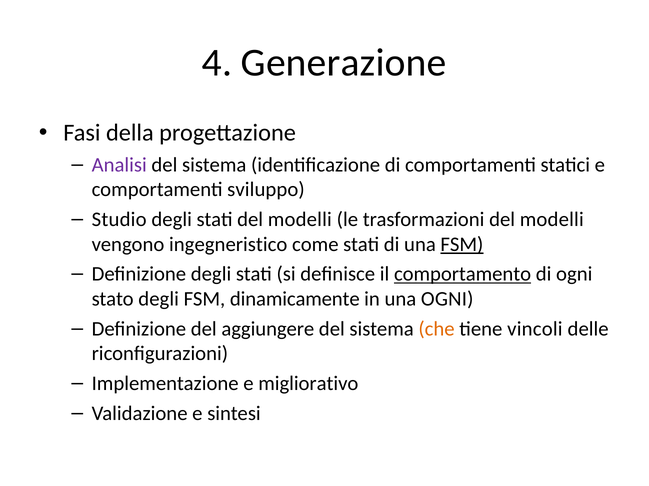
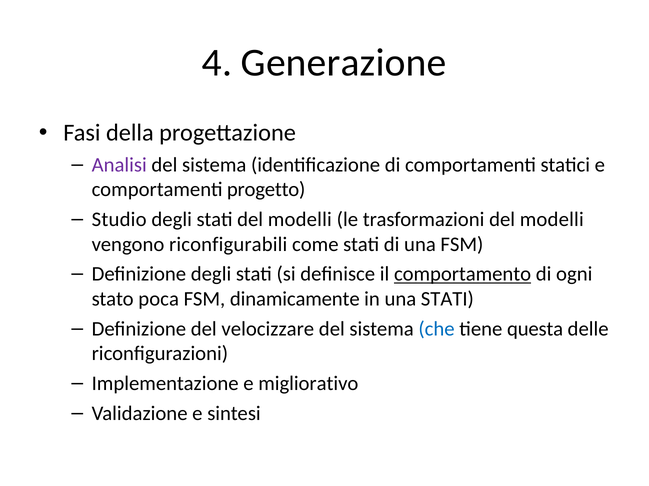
sviluppo: sviluppo -> progetto (266, 190)
ingegneristico: ingegneristico -> riconfigurabili (228, 245)
FSM underline: present -> none (462, 245)
stato degli: degli -> poca (159, 299)
una OGNI: OGNI -> STATI (447, 299)
aggiungere: aggiungere -> velocizzare (268, 329)
che colour: orange -> blue (437, 329)
vincoli: vincoli -> questa (535, 329)
